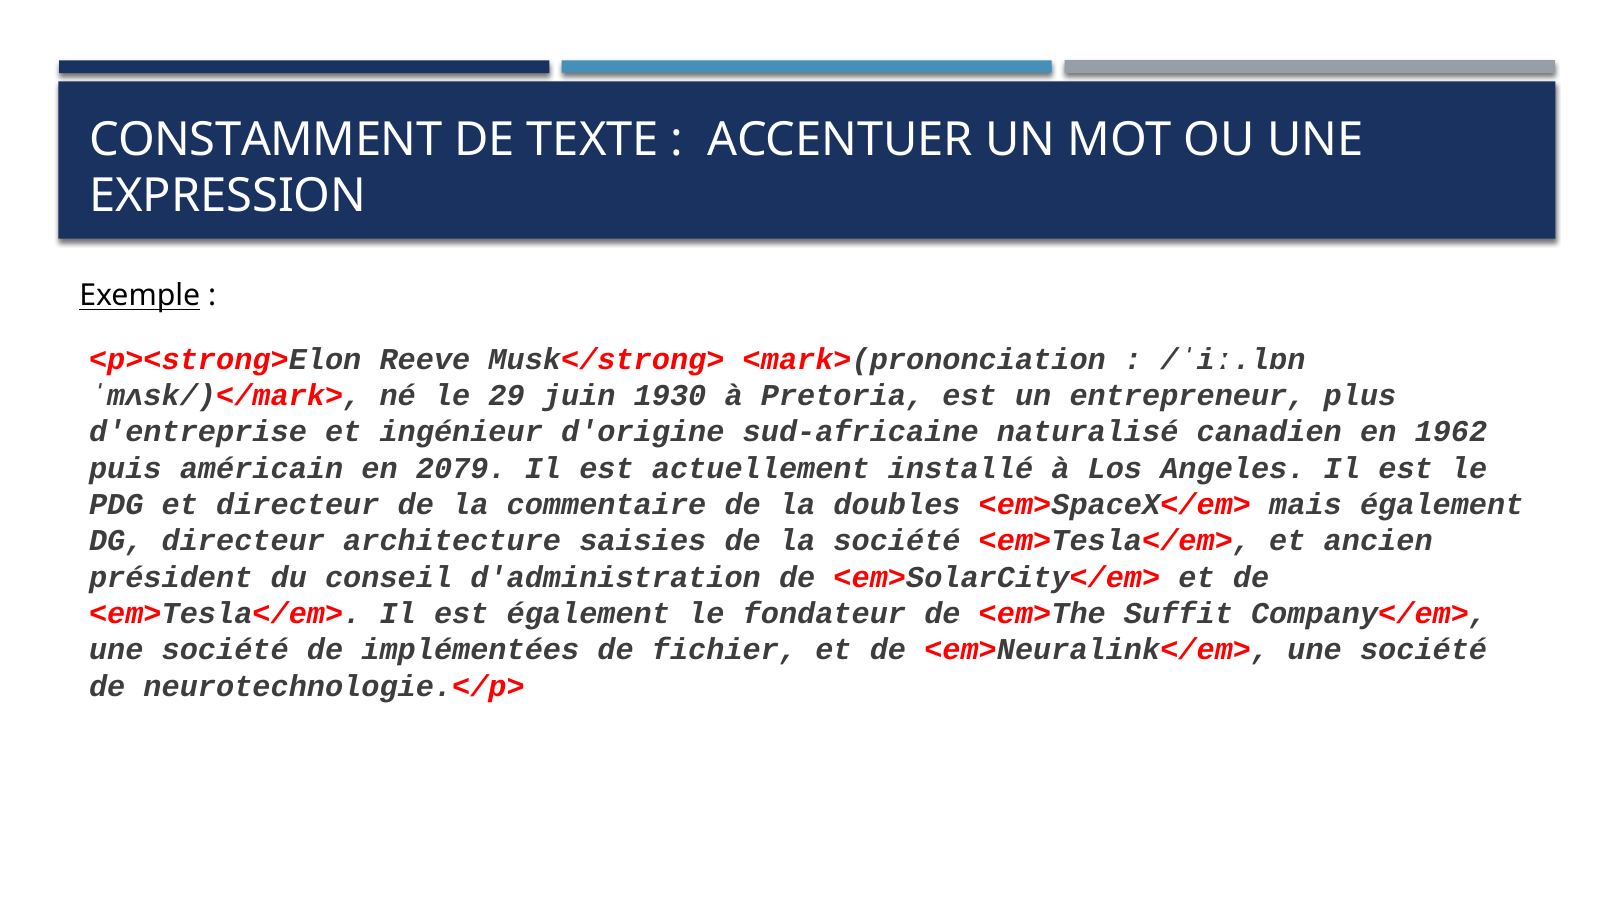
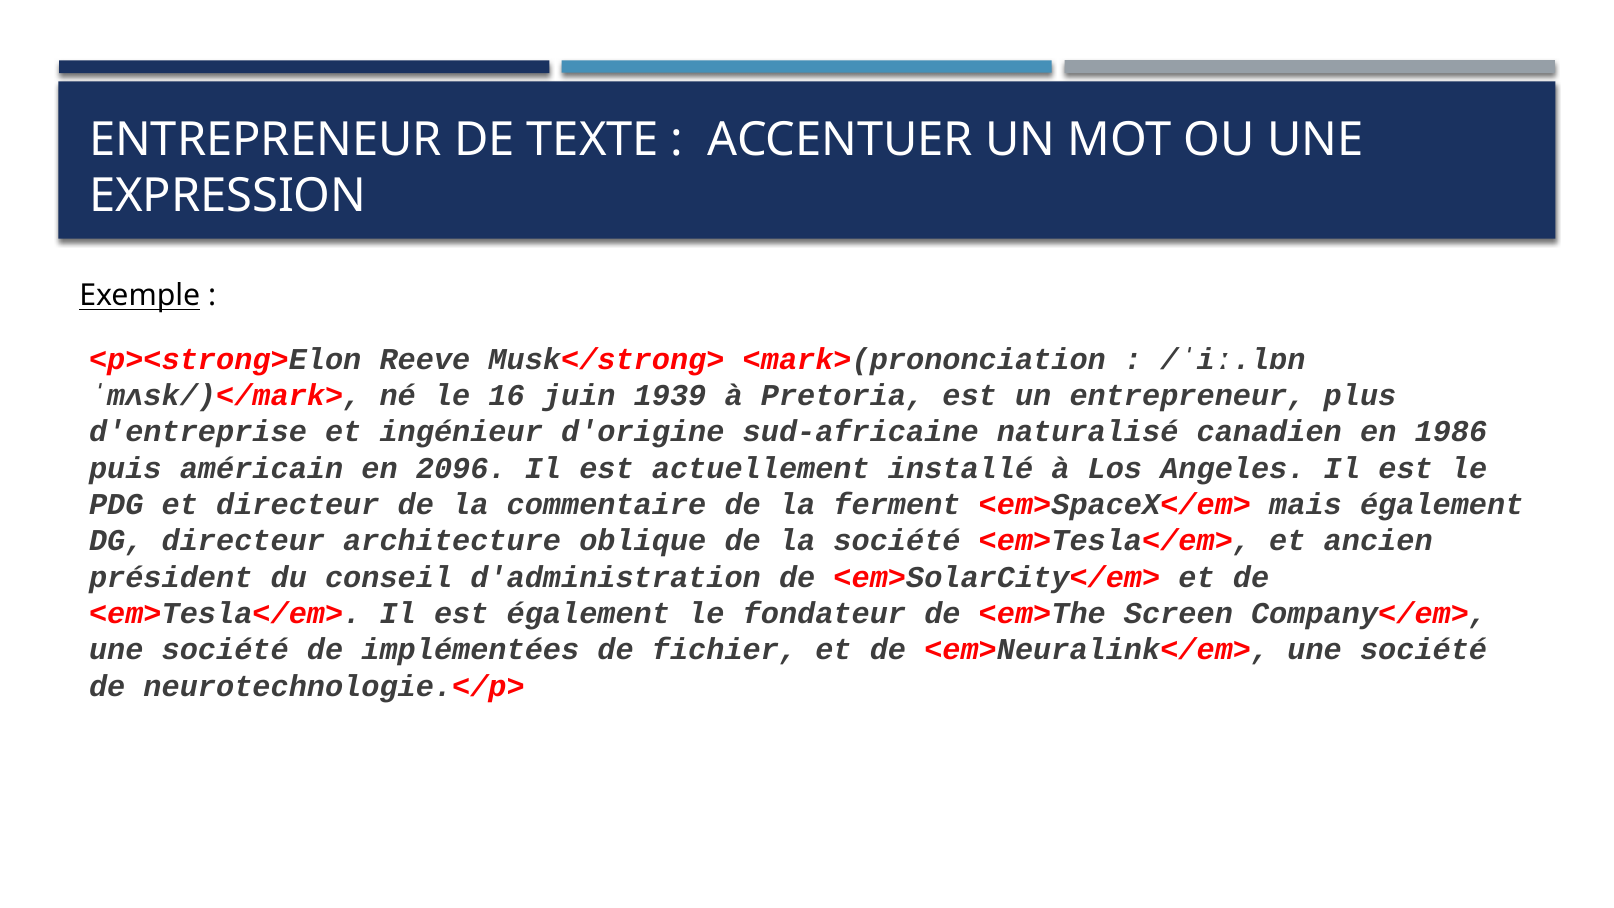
CONSTAMMENT: CONSTAMMENT -> ENTREPRENEUR (266, 140)
29: 29 -> 16 (507, 396)
1930: 1930 -> 1939 (670, 396)
1962: 1962 -> 1986 (1451, 432)
2079: 2079 -> 2096 (461, 468)
doubles: doubles -> ferment (897, 505)
saisies: saisies -> oblique (643, 541)
Suffit: Suffit -> Screen (1178, 613)
